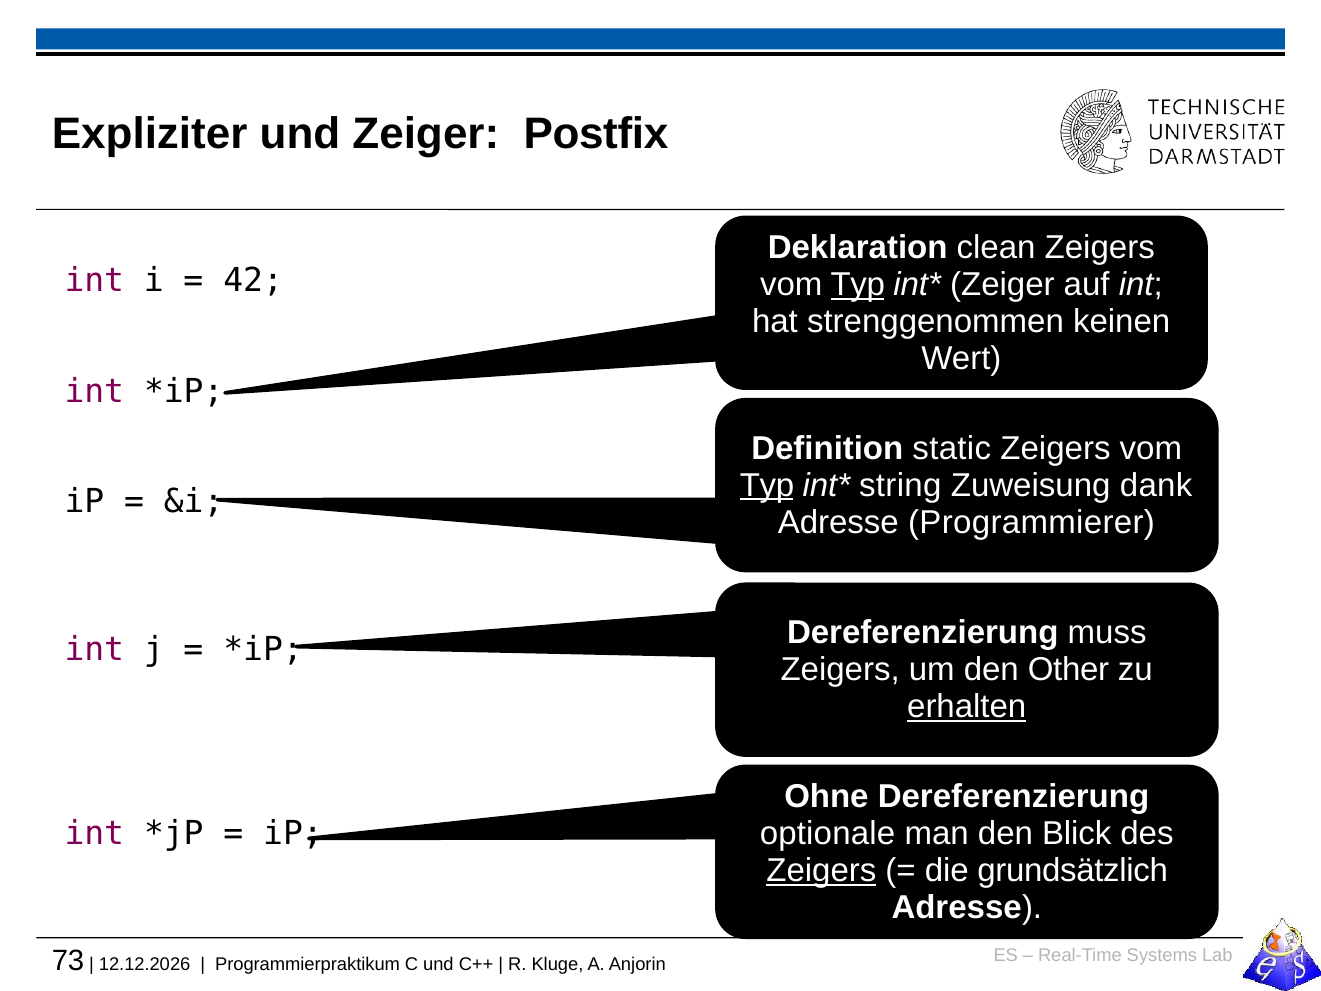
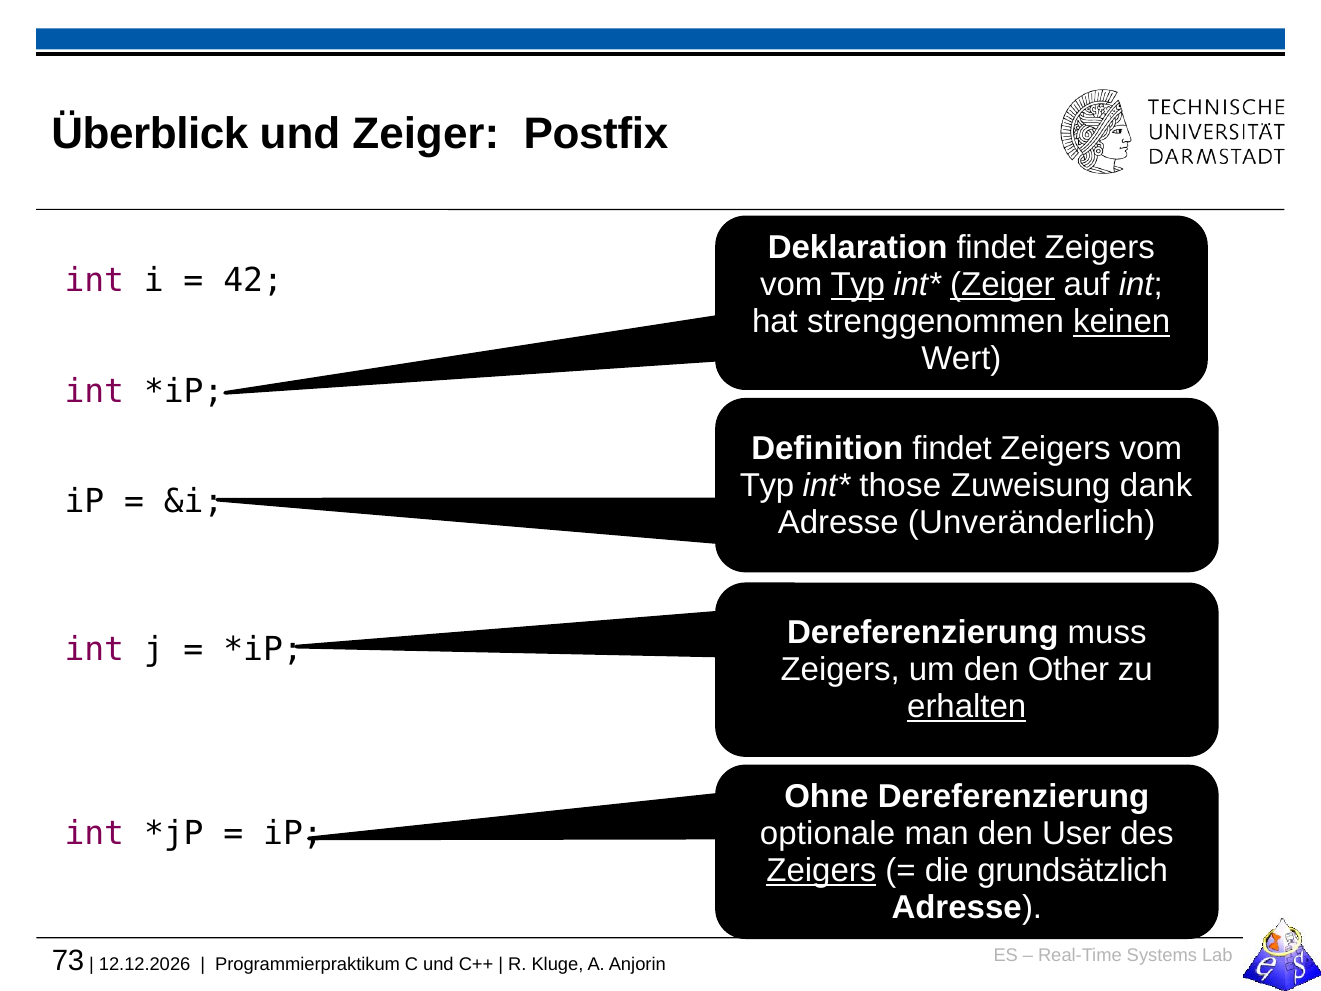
Expliziter: Expliziter -> Überblick (150, 134)
Deklaration clean: clean -> findet (996, 248)
Zeiger underline: none -> present (1002, 284)
keinen underline: none -> present (1122, 321)
Definition static: static -> findet (952, 448)
Typ underline: present -> none (767, 485)
string: string -> those (900, 485)
Programmierer: Programmierer -> Unveränderlich (1032, 522)
Blick: Blick -> User (1077, 833)
